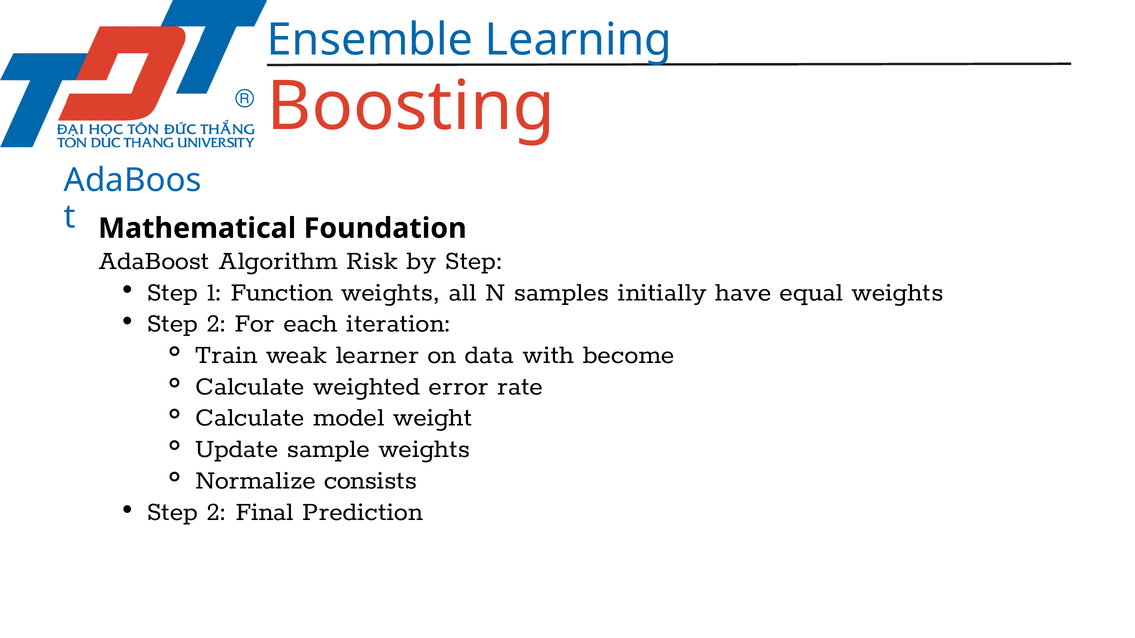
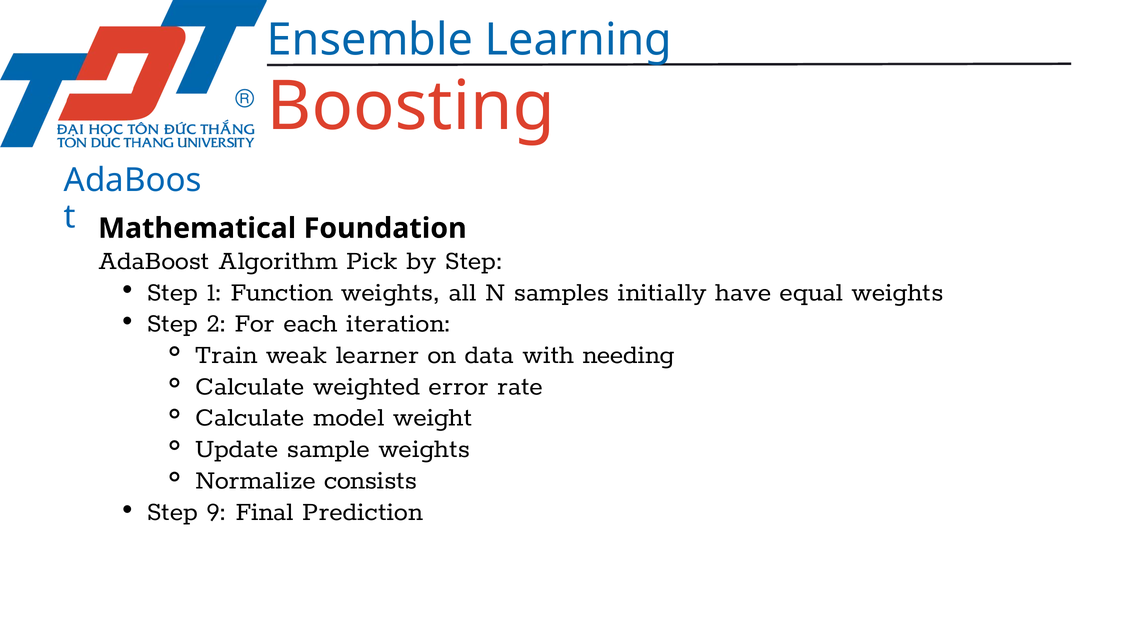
Risk: Risk -> Pick (372, 260)
become: become -> needing (629, 354)
2: 2 -> 9 (217, 511)
